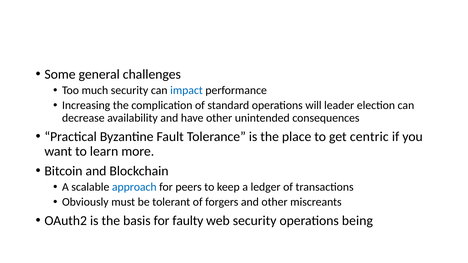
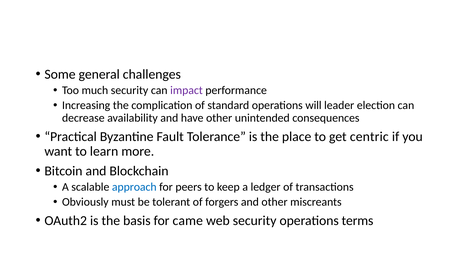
impact colour: blue -> purple (186, 90)
faulty: faulty -> came (188, 221)
being: being -> terms (358, 221)
